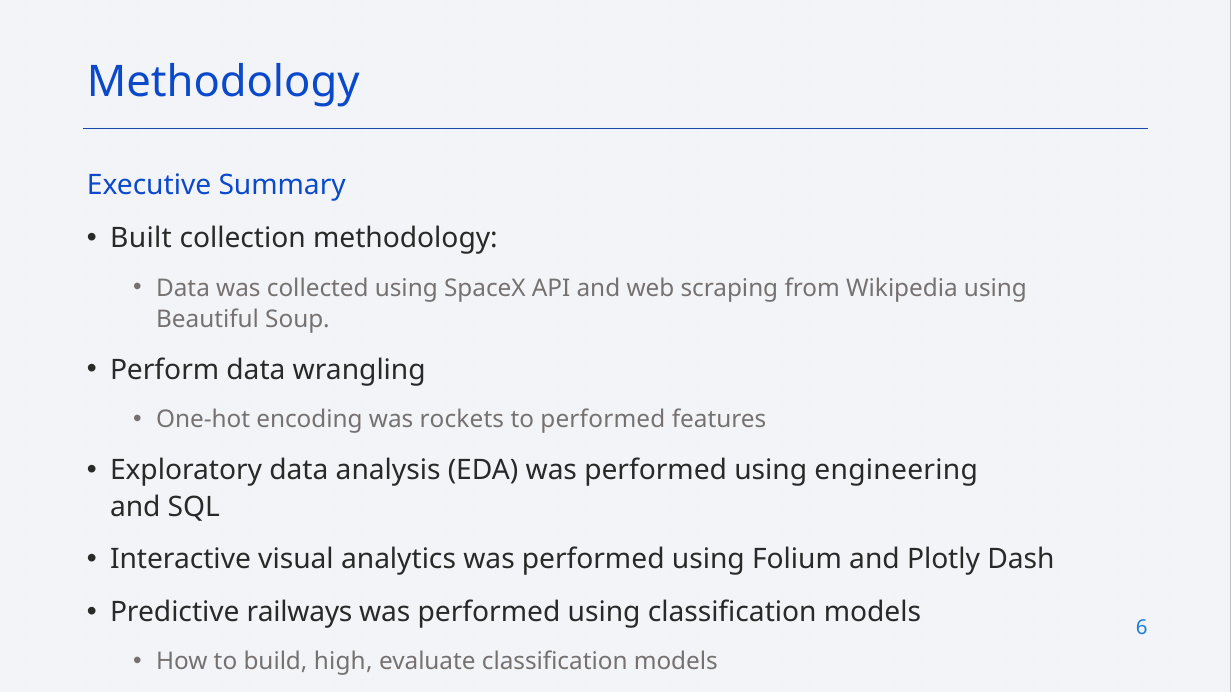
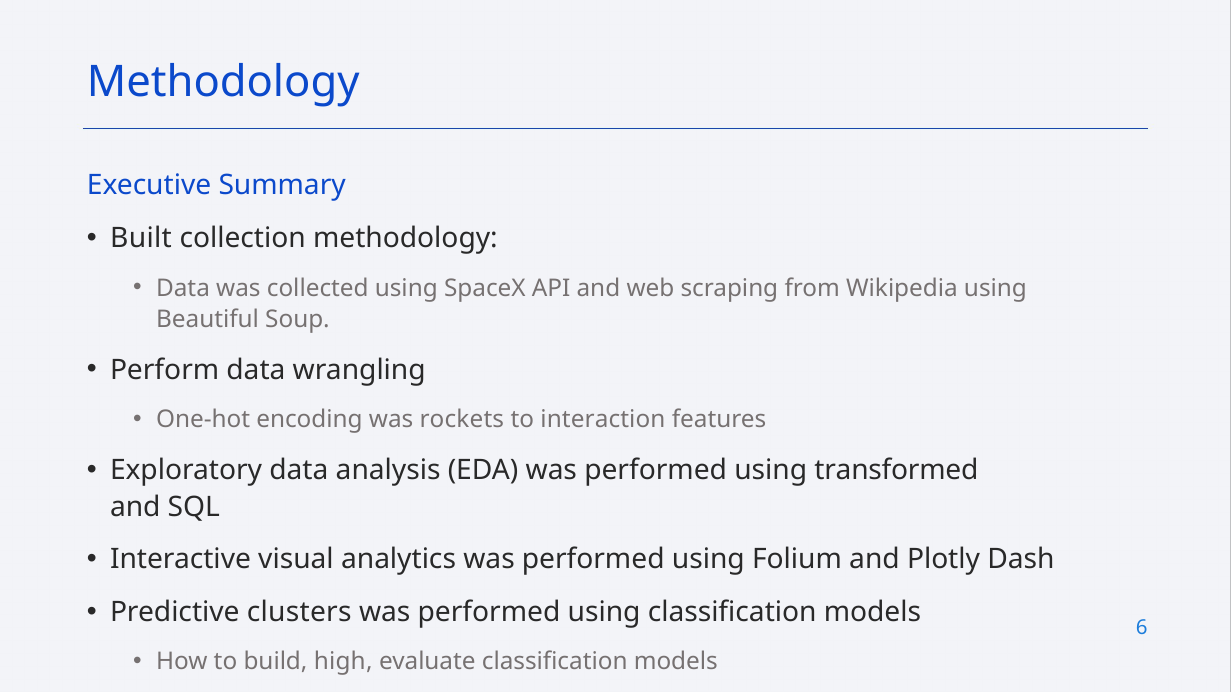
to performed: performed -> interaction (603, 420)
engineering: engineering -> transformed (896, 471)
railways: railways -> clusters (299, 613)
